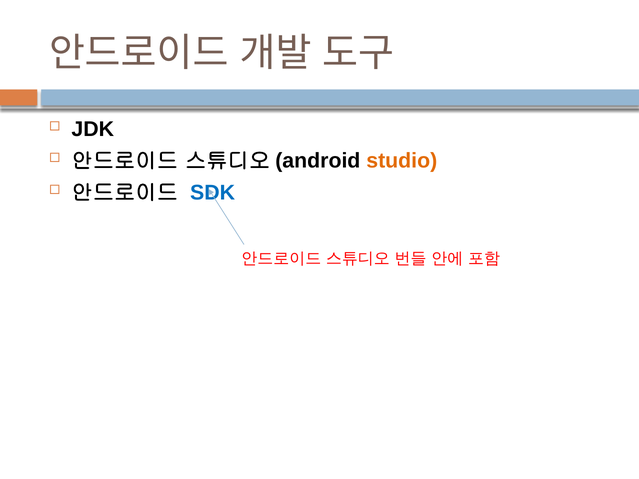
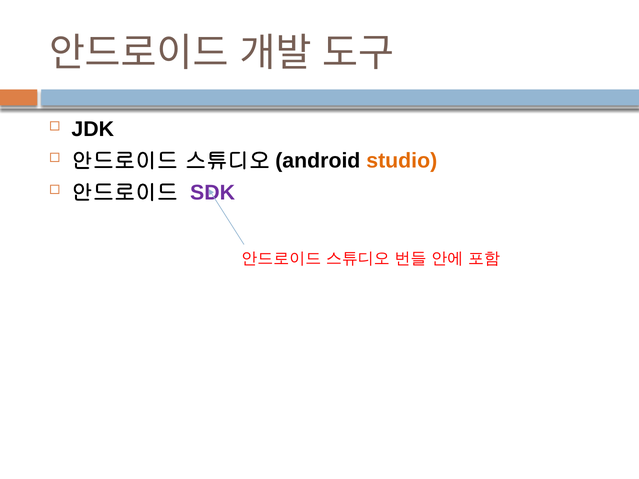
SDK colour: blue -> purple (213, 193)
